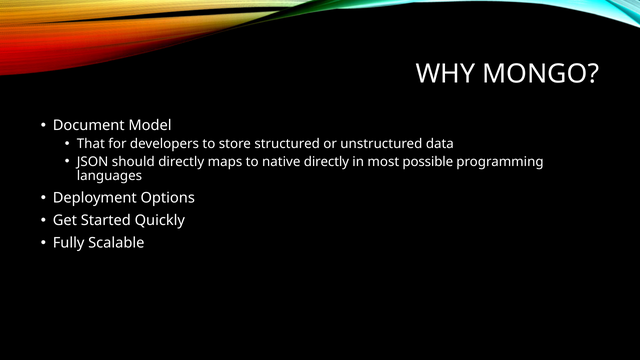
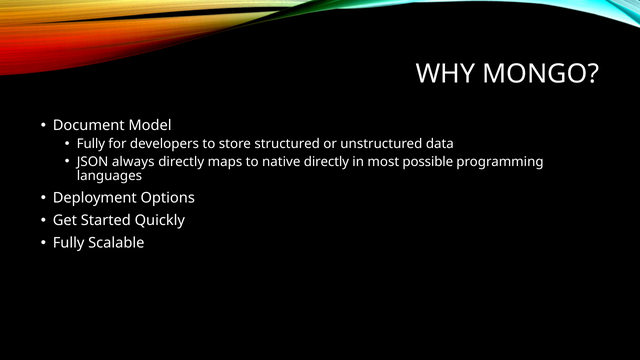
That: That -> Fully (91, 144)
should: should -> always (133, 162)
